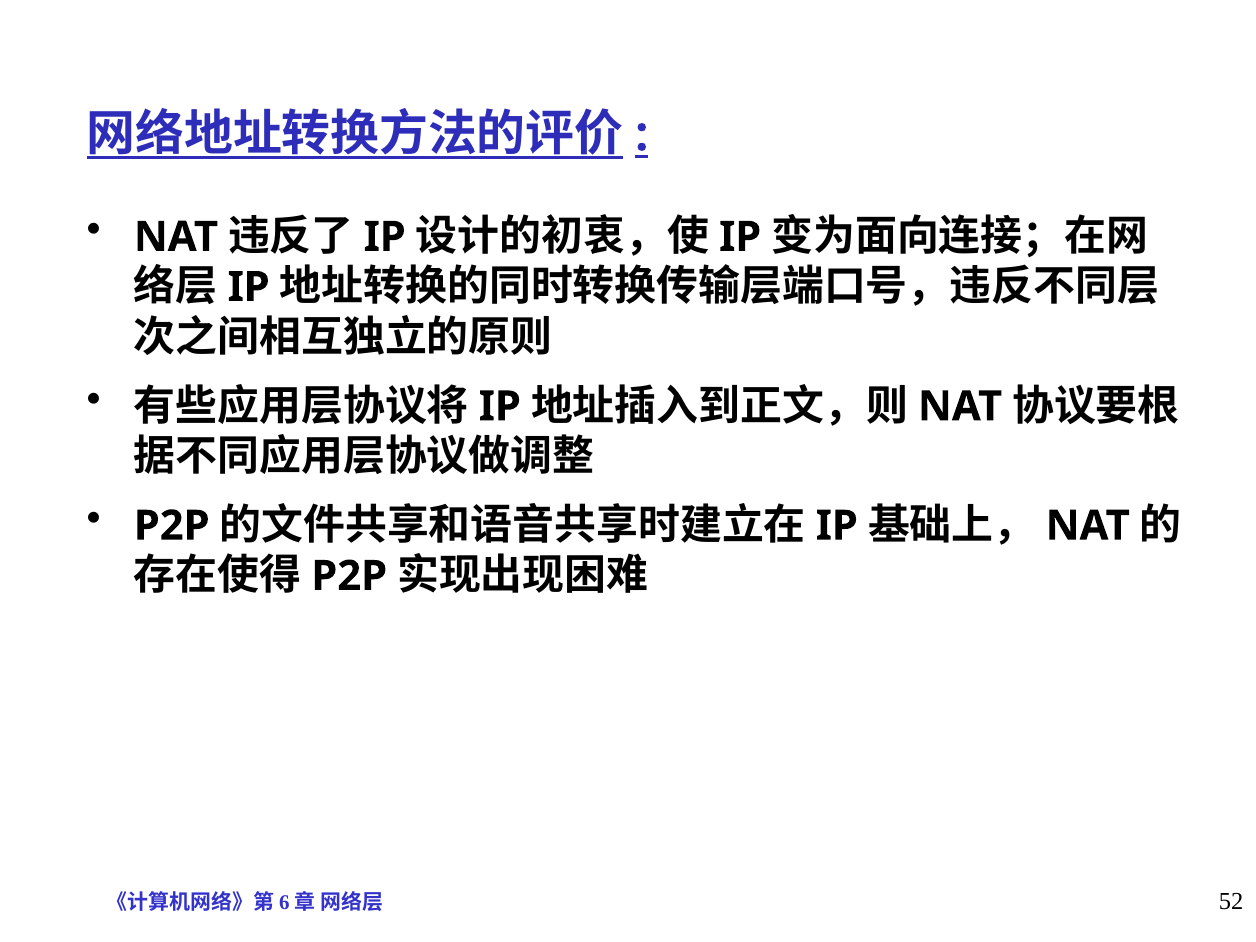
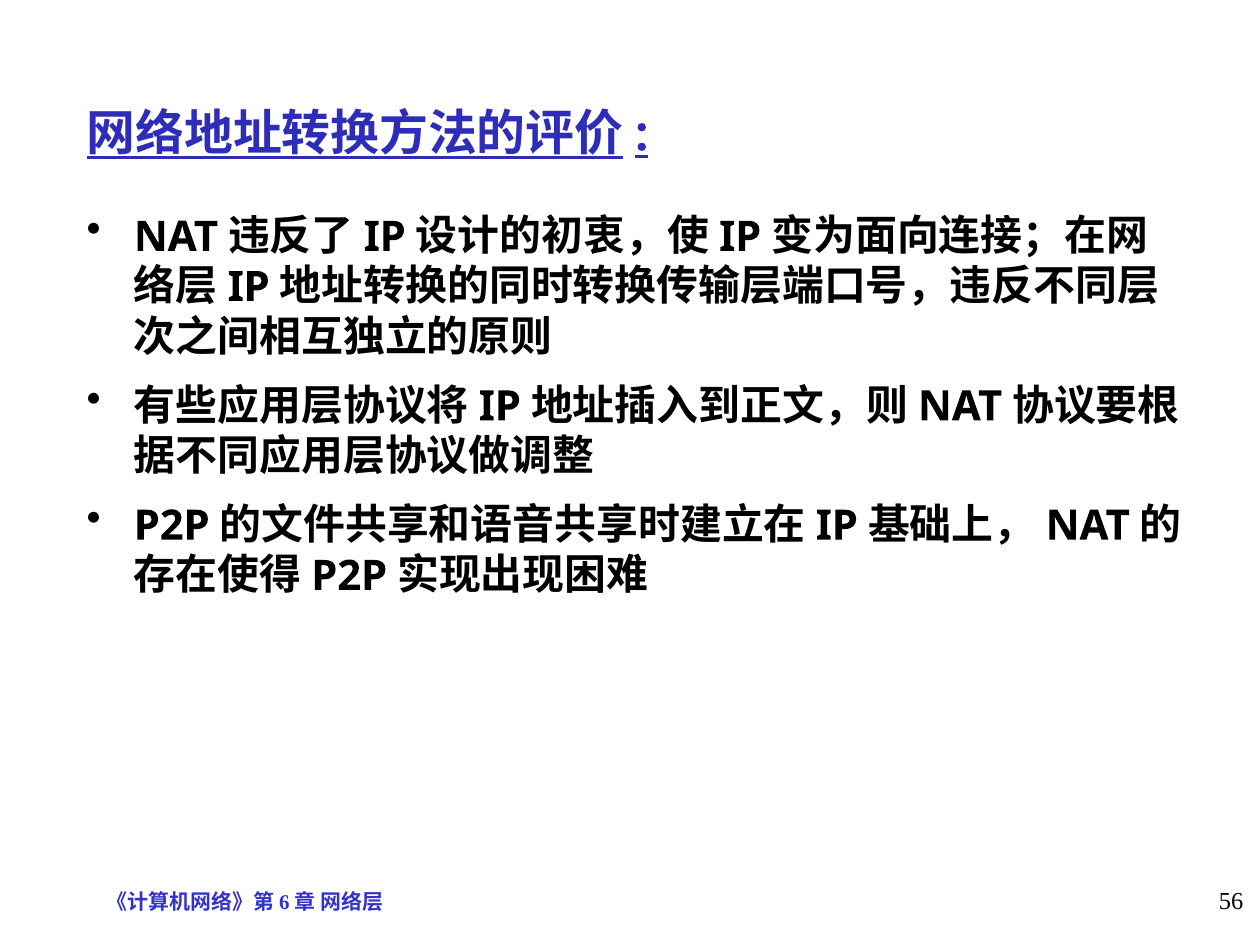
52: 52 -> 56 (1231, 902)
